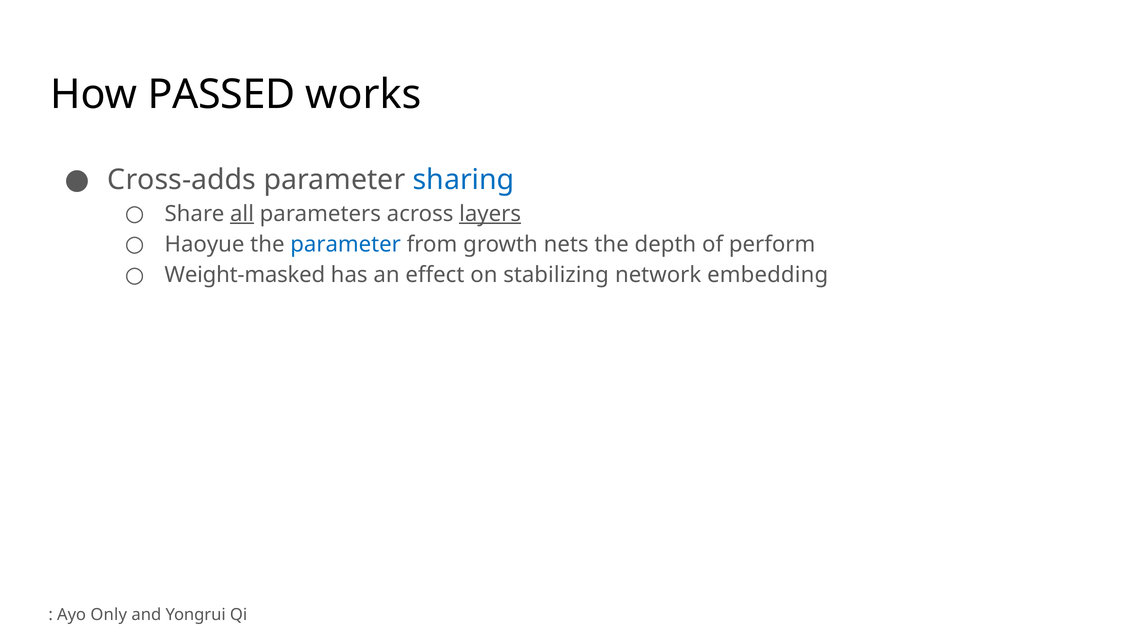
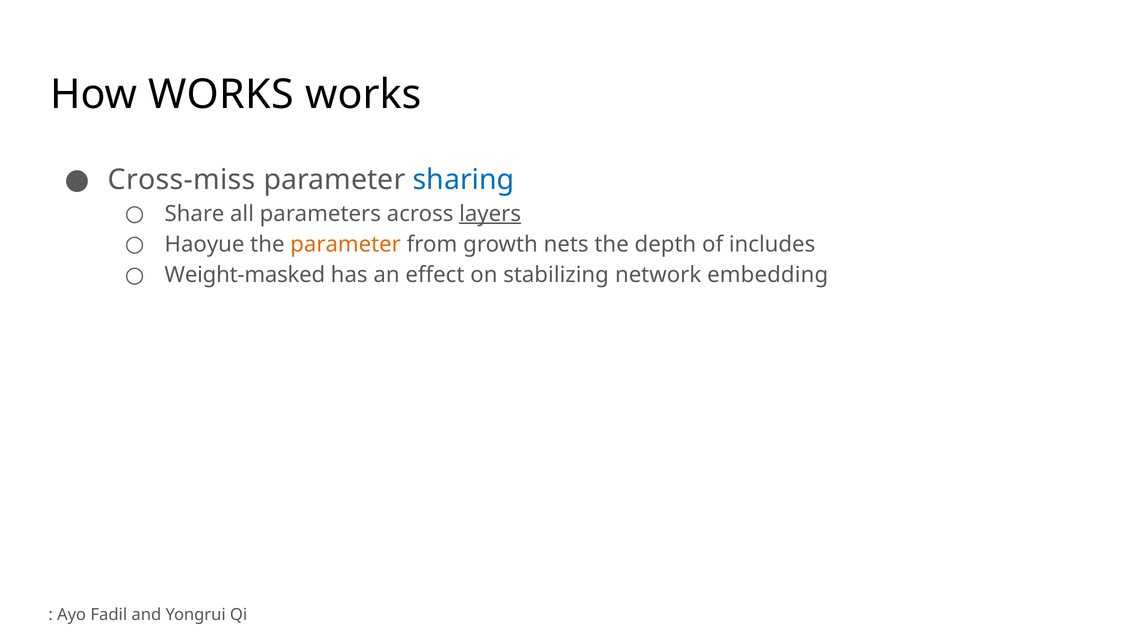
How PASSED: PASSED -> WORKS (221, 95)
Cross-adds: Cross-adds -> Cross-miss (182, 180)
all underline: present -> none (242, 214)
parameter colour: blue -> orange (346, 244)
perform: perform -> includes (772, 244)
Only: Only -> Fadil (109, 614)
